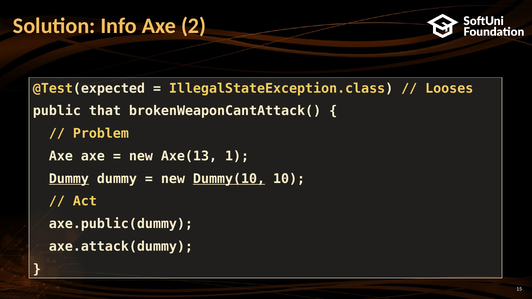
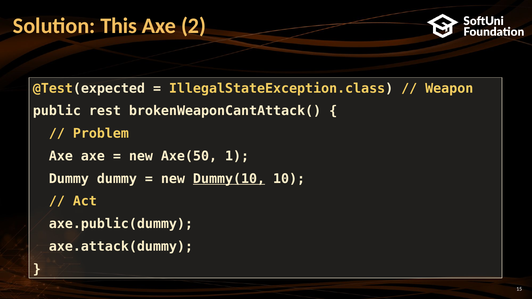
Info: Info -> This (119, 26)
Looses: Looses -> Weapon (449, 88)
that: that -> rest (105, 111)
Axe(13: Axe(13 -> Axe(50 (189, 156)
Dummy underline: present -> none (69, 179)
